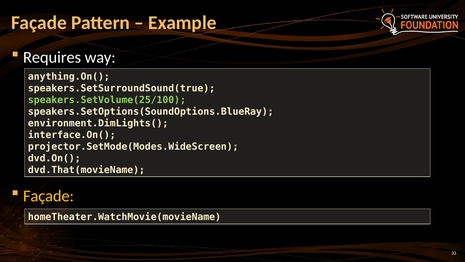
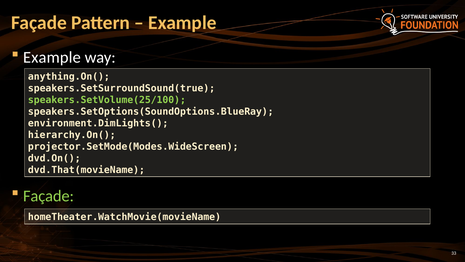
Requires: Requires -> Example (52, 57)
interface.On(: interface.On( -> hierarchy.On( (72, 135)
Façade colour: yellow -> light green (48, 196)
